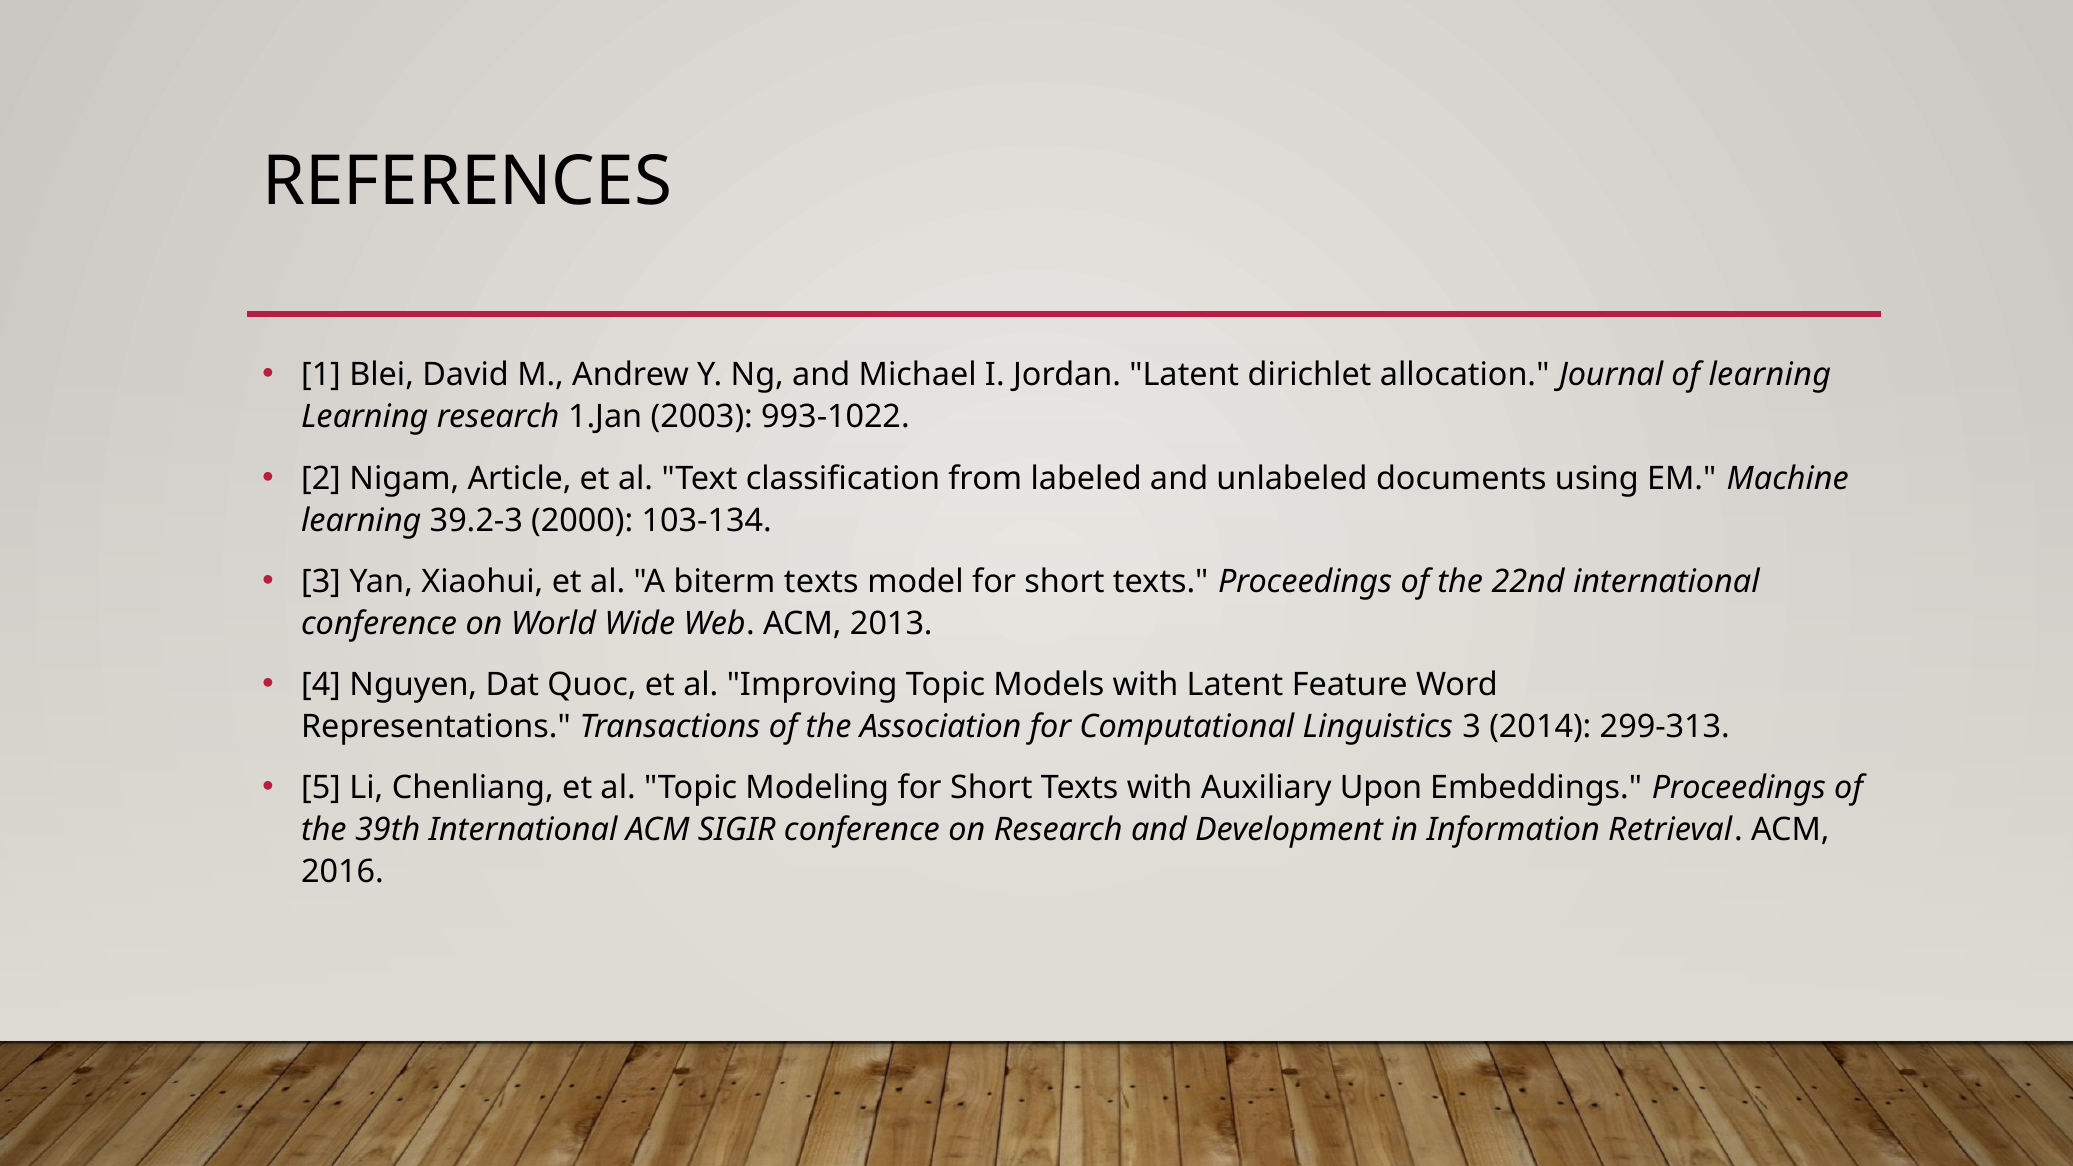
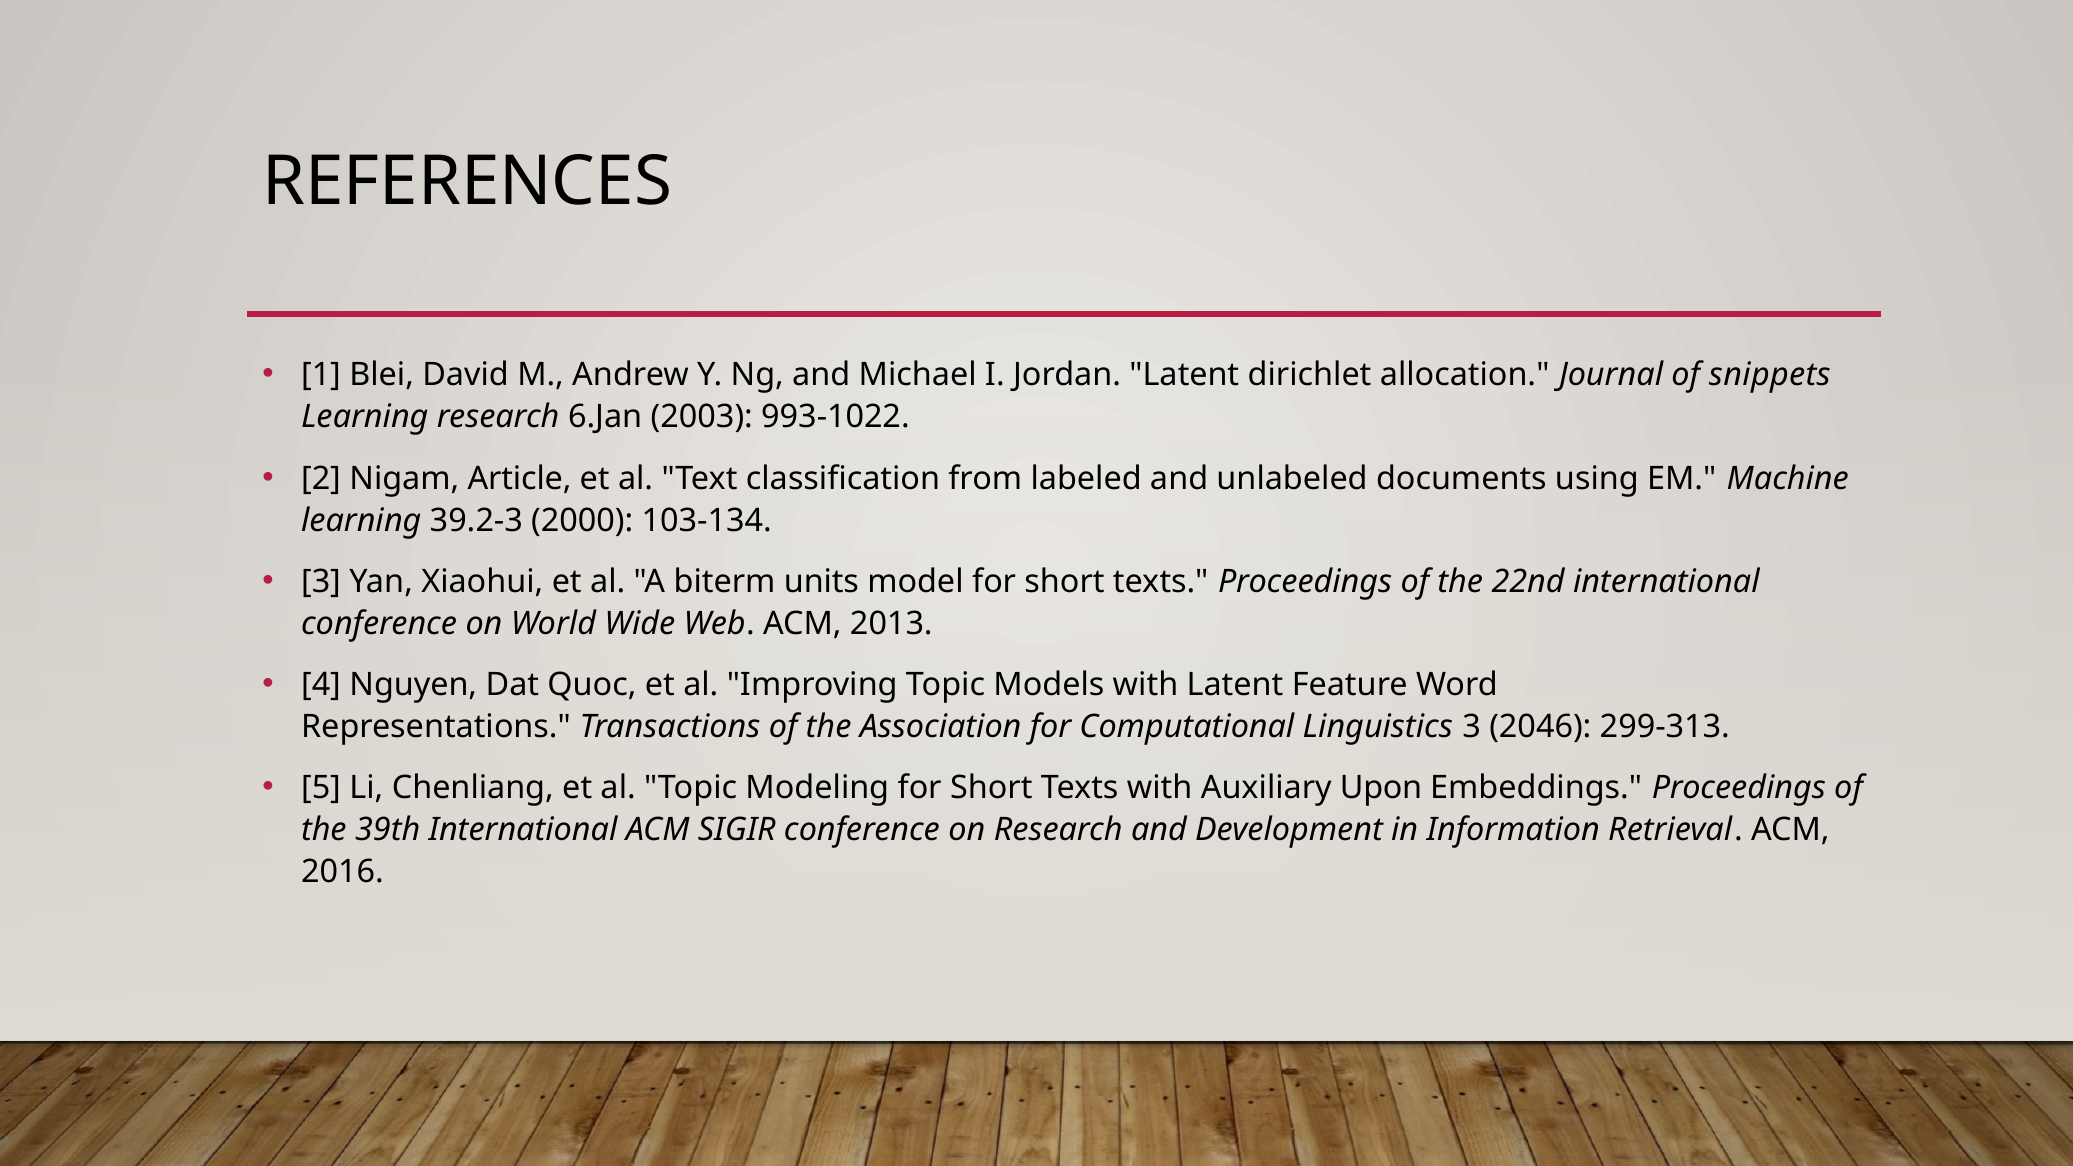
of learning: learning -> snippets (1770, 375)
1.Jan: 1.Jan -> 6.Jan (605, 417)
biterm texts: texts -> units (821, 582)
2014: 2014 -> 2046 (1540, 727)
